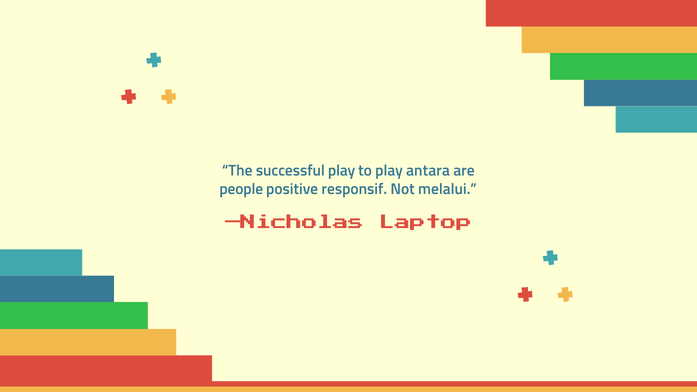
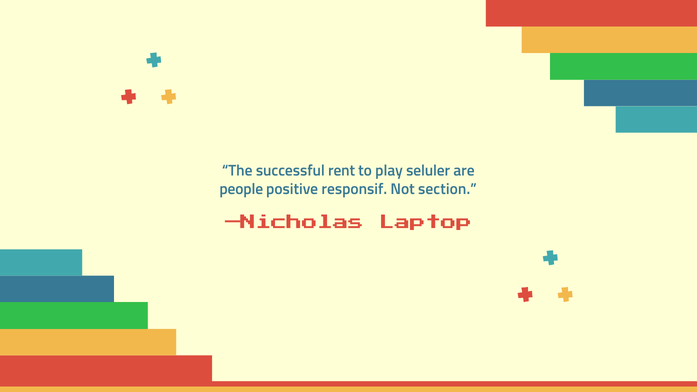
successful play: play -> rent (342, 171)
antara: antara -> seluler (428, 171)
melalui: melalui -> section (447, 189)
